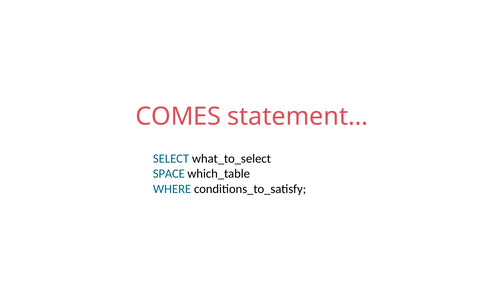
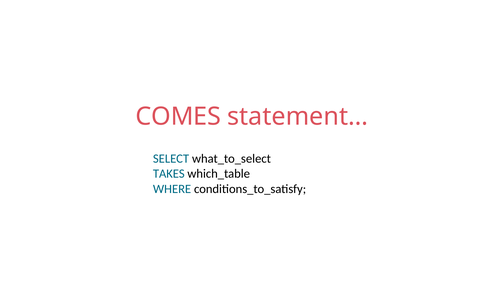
SPACE: SPACE -> TAKES (169, 173)
